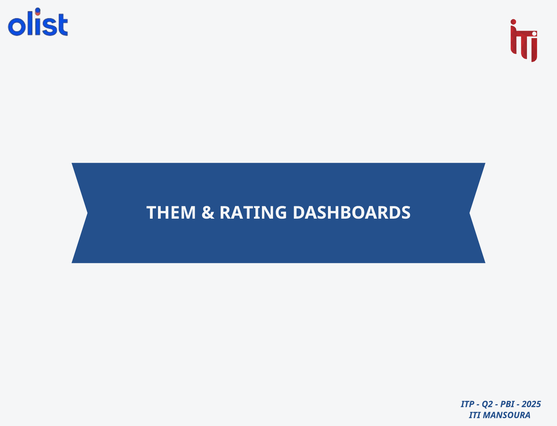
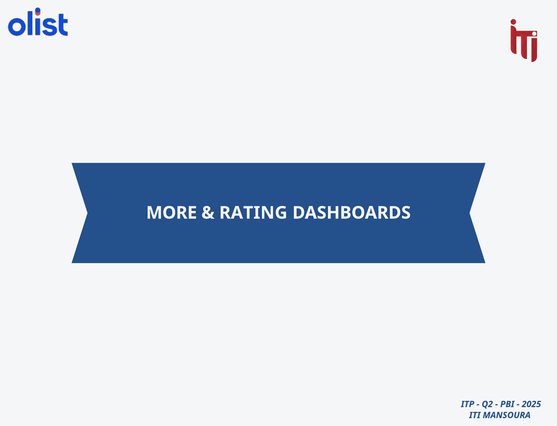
THEM: THEM -> MORE (172, 213)
